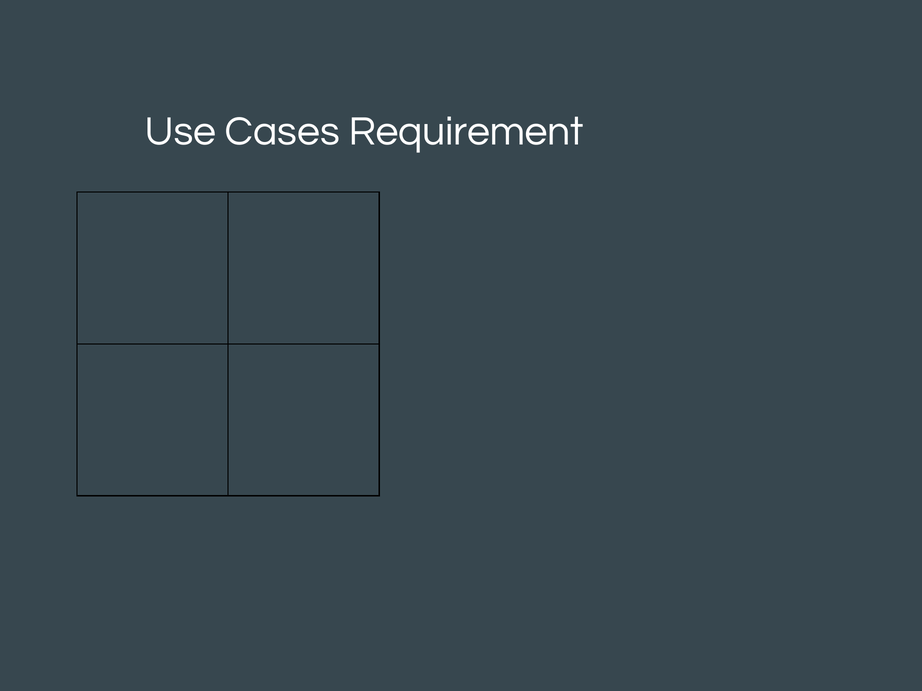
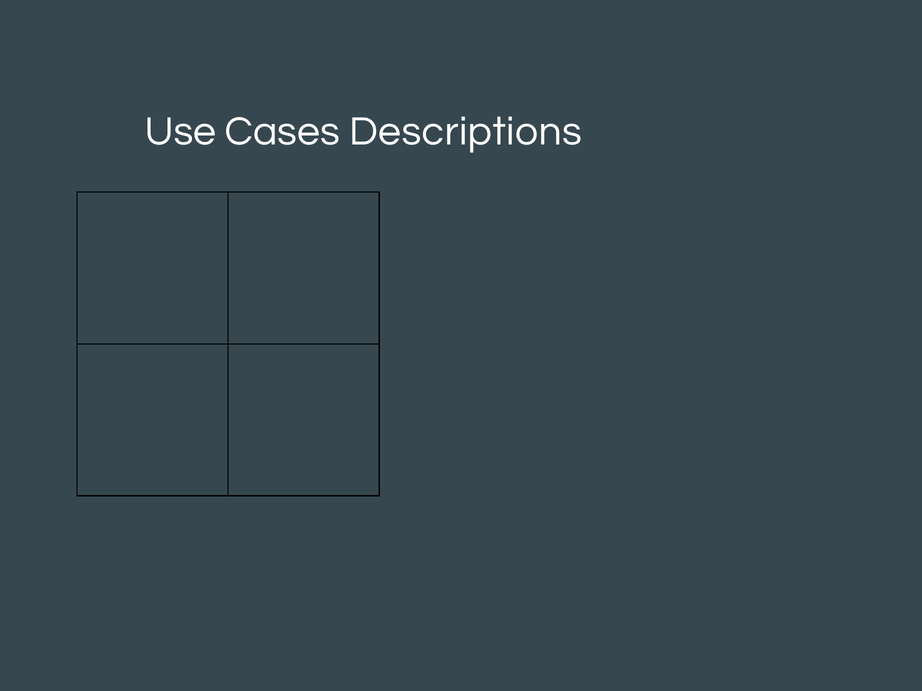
Requirement: Requirement -> Descriptions (466, 131)
